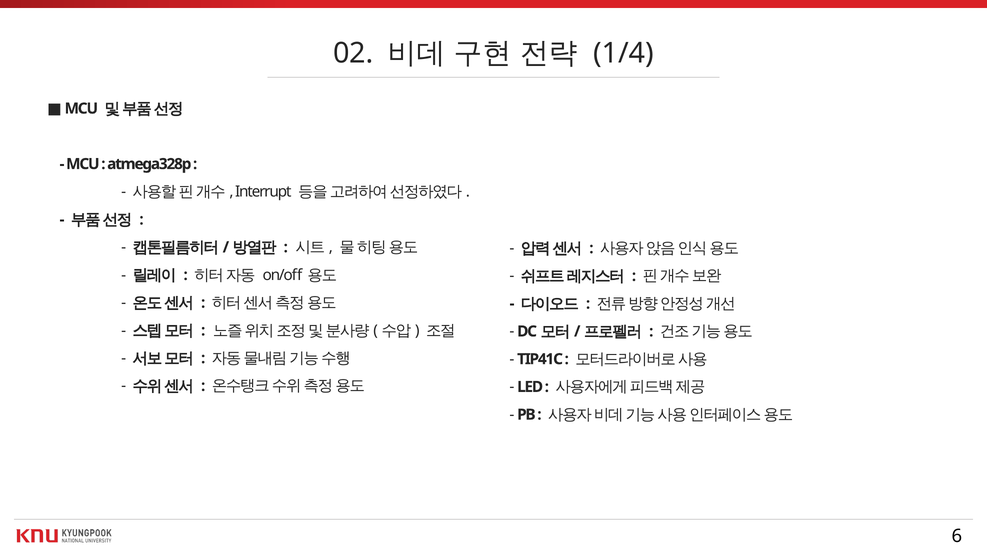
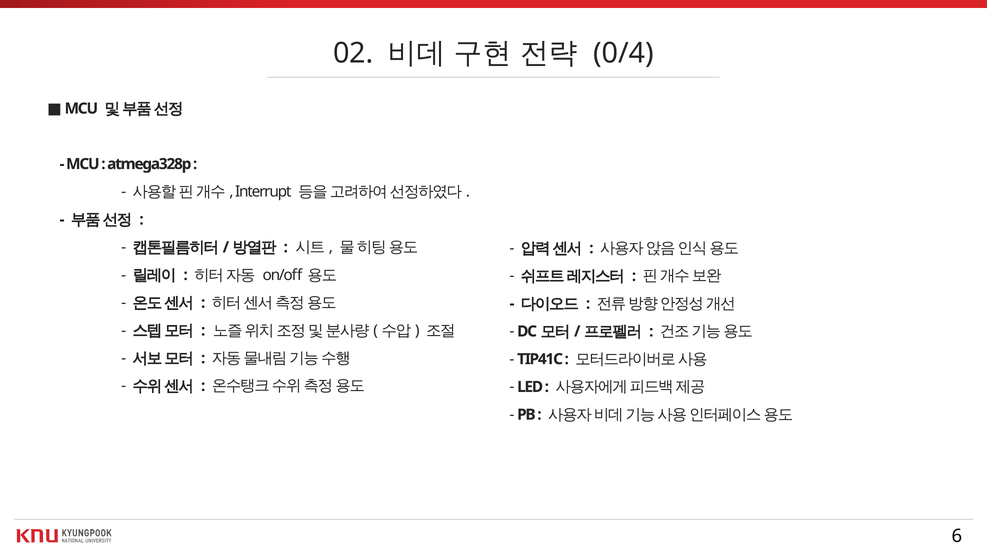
1/4: 1/4 -> 0/4 (624, 53)
